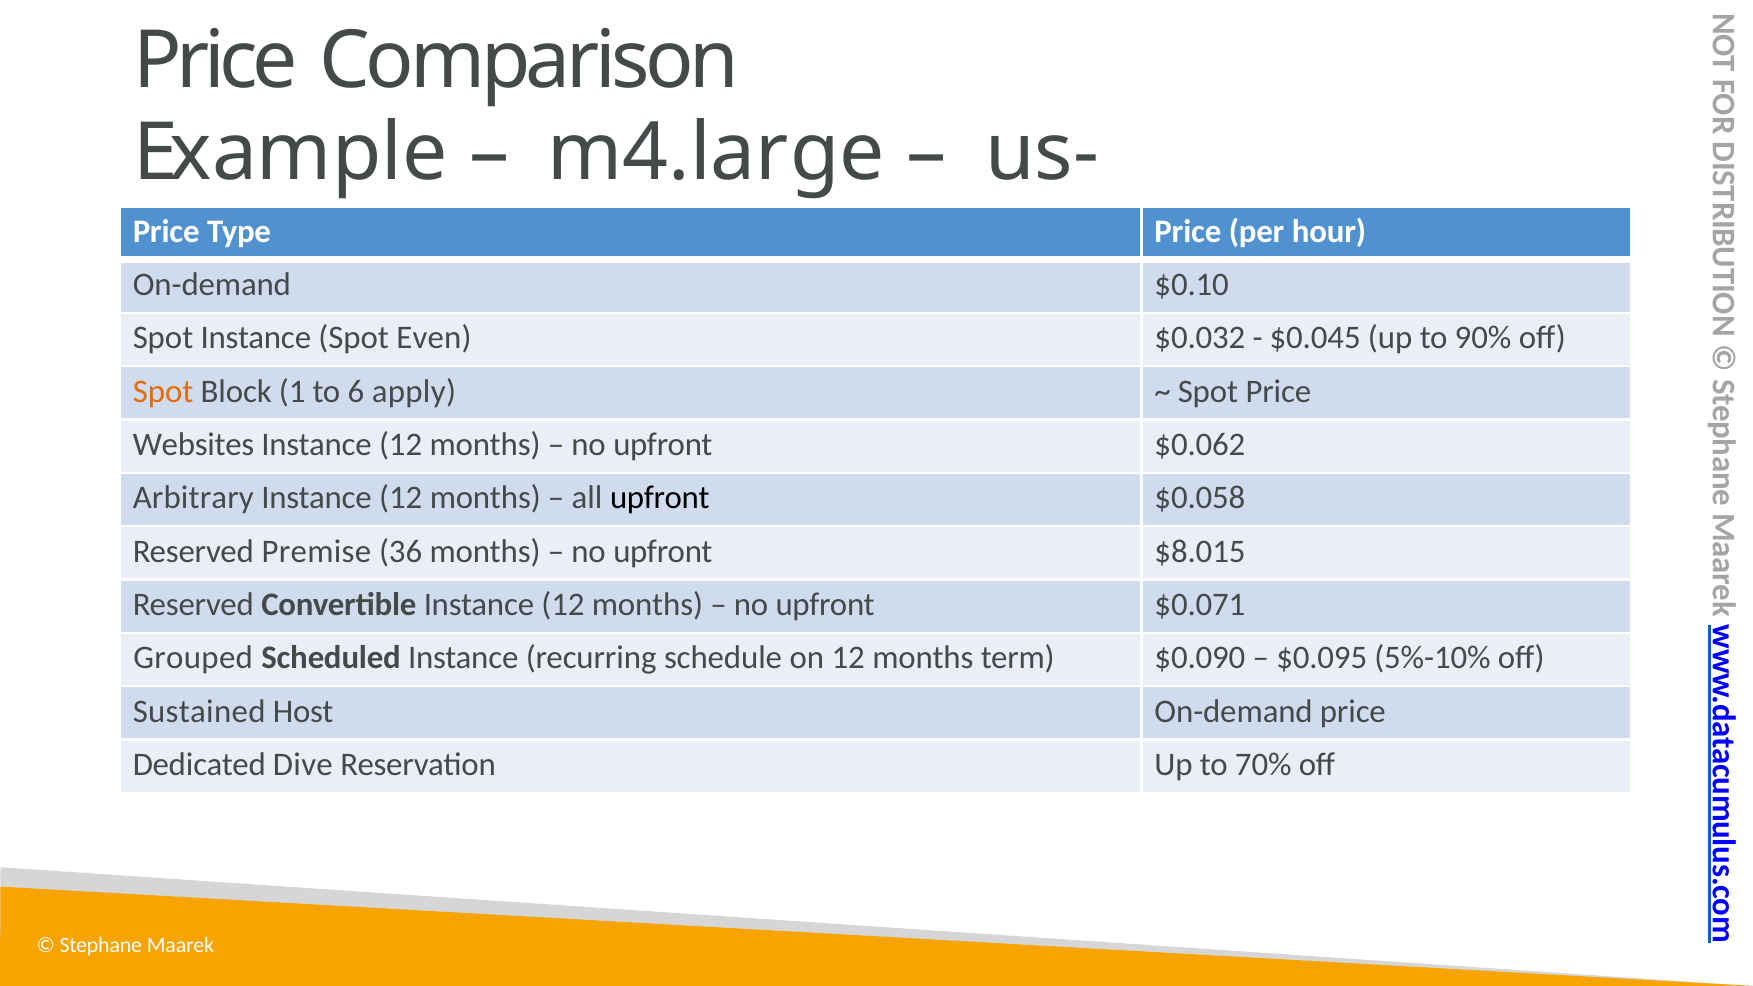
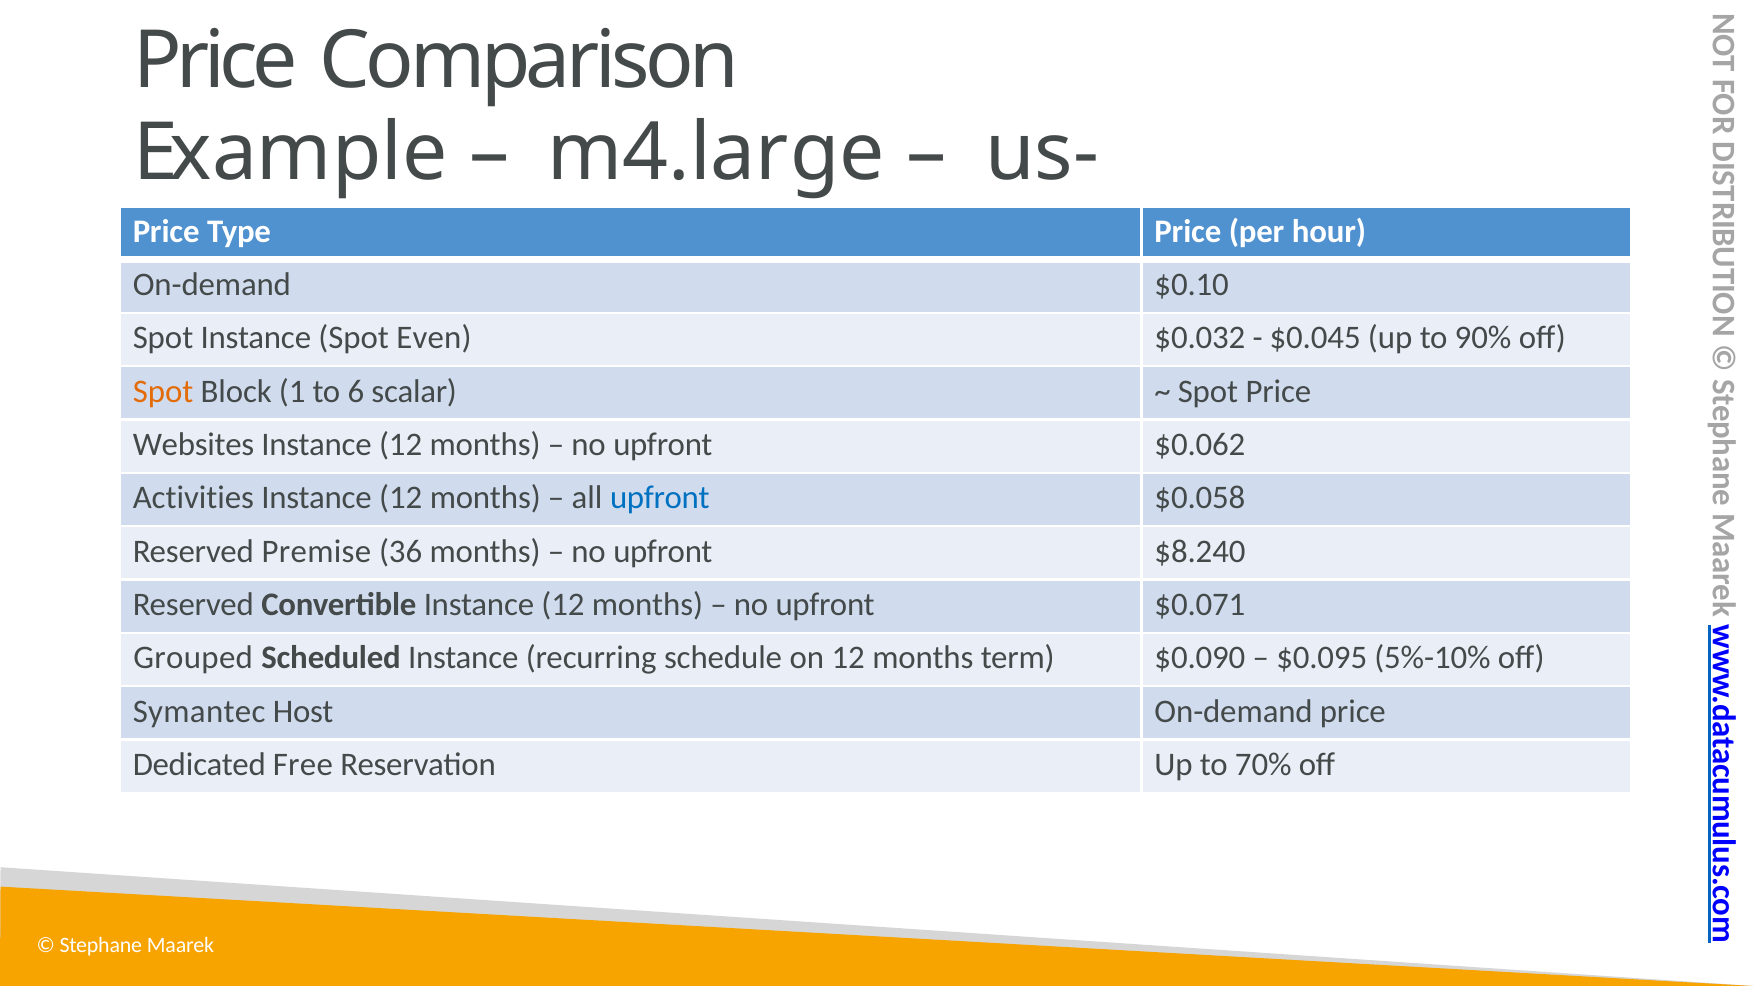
apply: apply -> scalar (414, 392)
Arbitrary: Arbitrary -> Activities (193, 498)
upfront colour: black -> blue (660, 498)
$8.015: $8.015 -> $8.240 (1200, 552)
Sustained: Sustained -> Symantec (199, 711)
Dive: Dive -> Free (303, 765)
